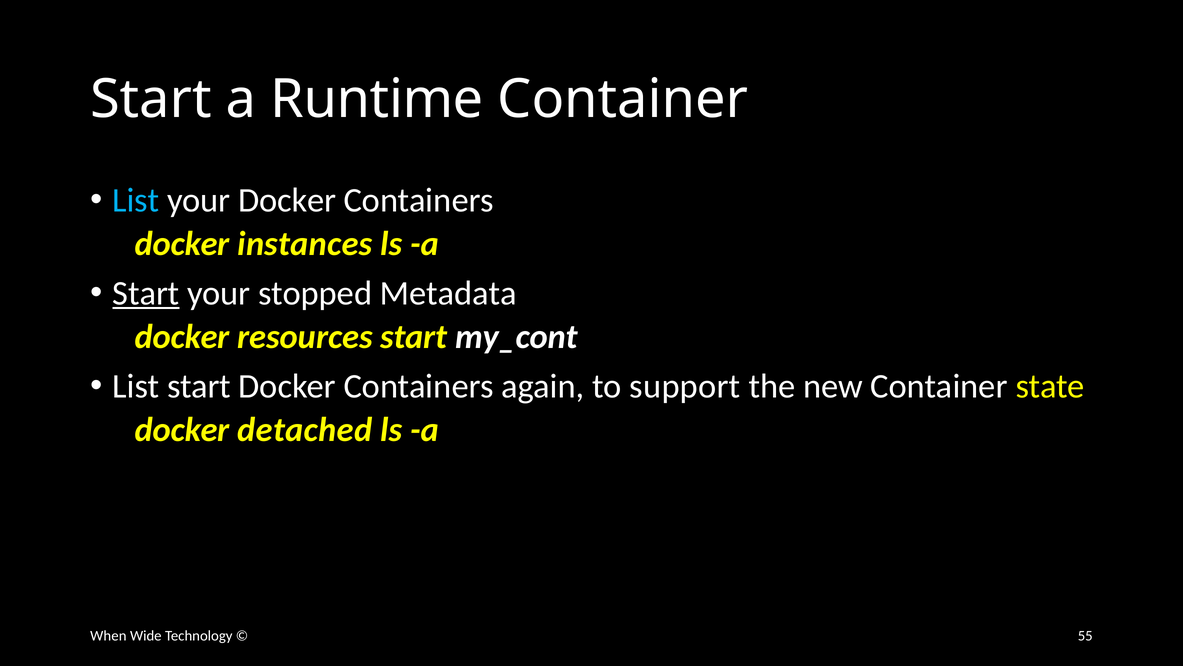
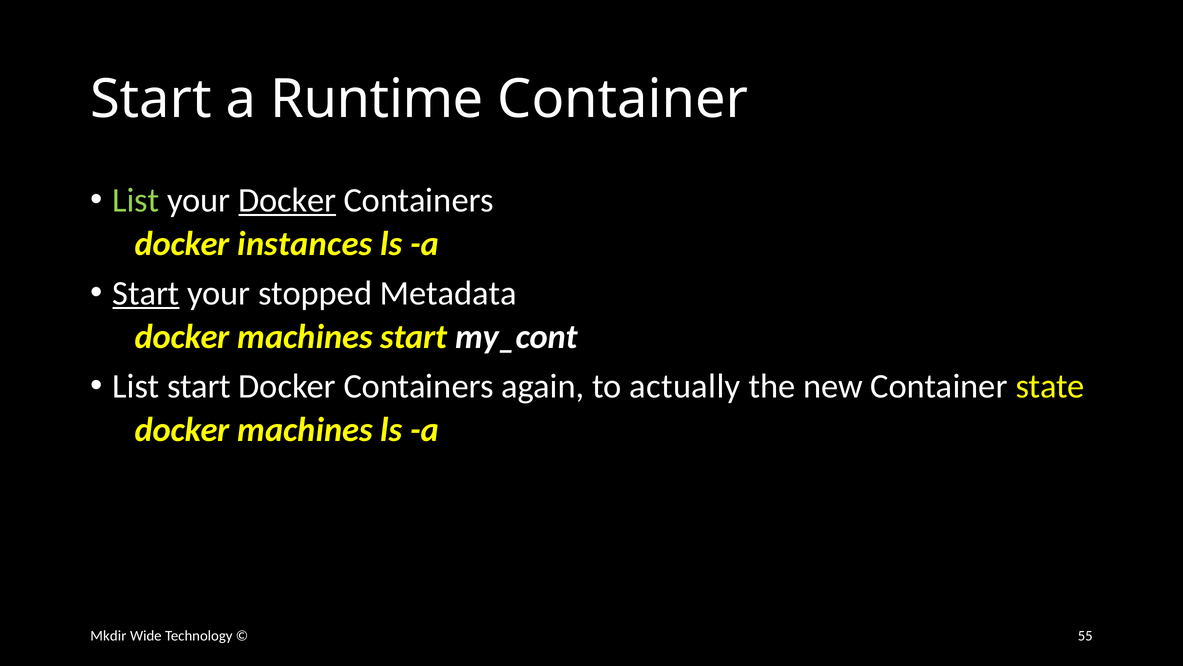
List colour: light blue -> light green (136, 200)
Docker underline: none -> present (287, 200)
resources: resources -> machines (305, 336)
support: support -> actually (685, 386)
detached: detached -> machines (305, 429)
When: When -> Mkdir (108, 635)
